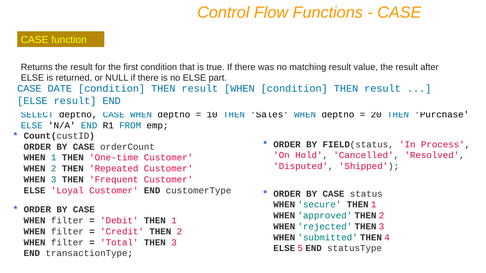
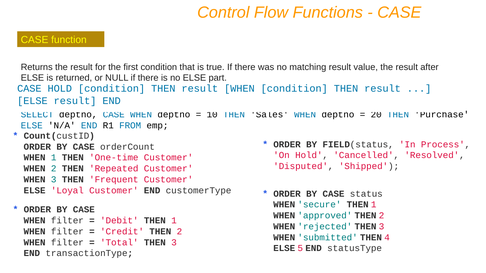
CASE DATE: DATE -> HOLD (60, 89)
